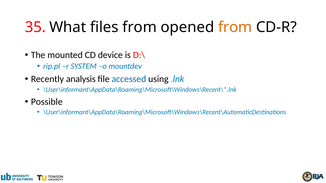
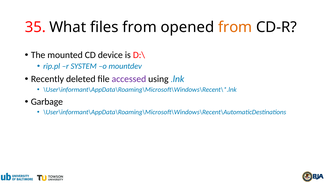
analysis: analysis -> deleted (81, 79)
accessed colour: blue -> purple (129, 79)
Possible: Possible -> Garbage (47, 102)
